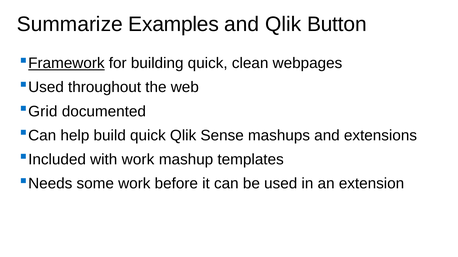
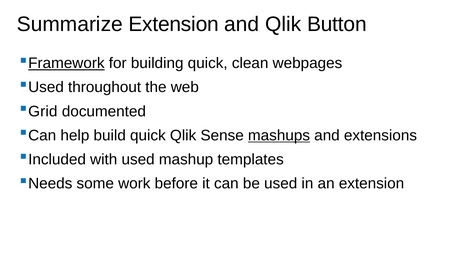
Summarize Examples: Examples -> Extension (174, 24)
mashups underline: none -> present (279, 136)
with work: work -> used (138, 160)
